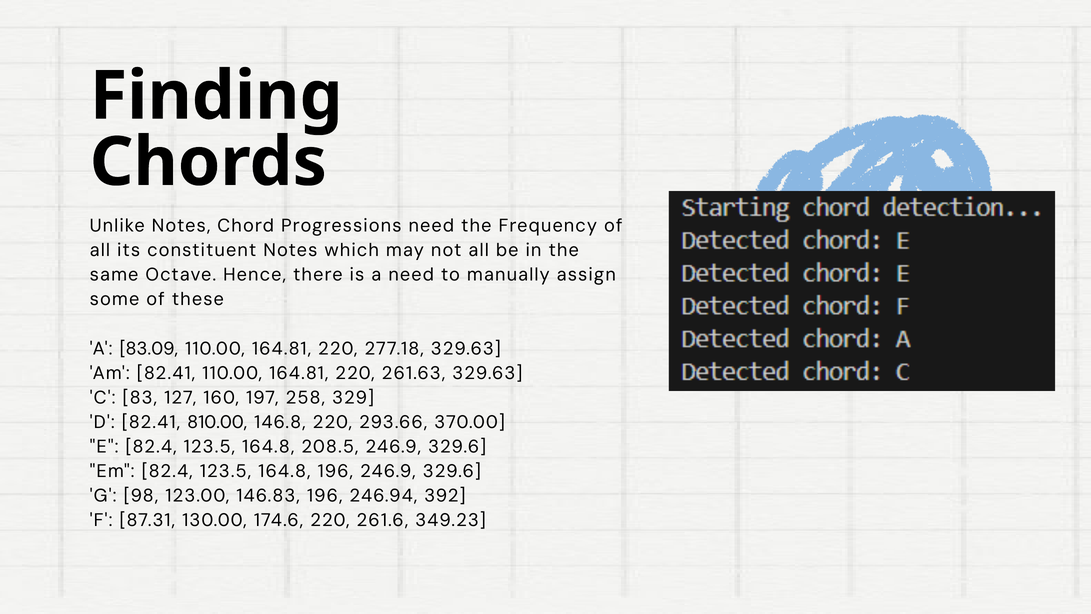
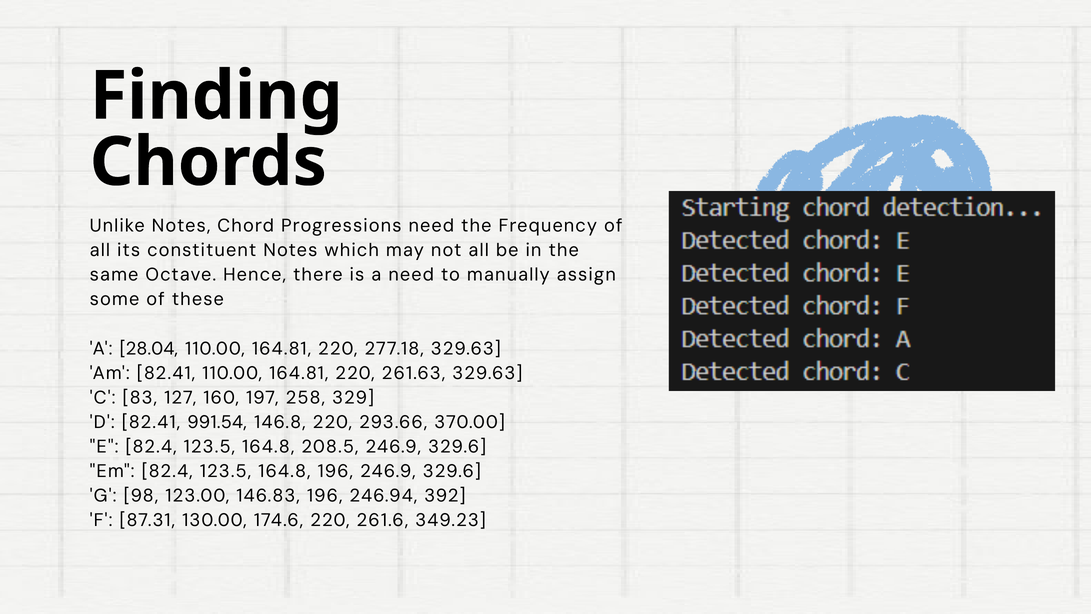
83.09: 83.09 -> 28.04 (149, 348)
810.00: 810.00 -> 991.54 (217, 422)
